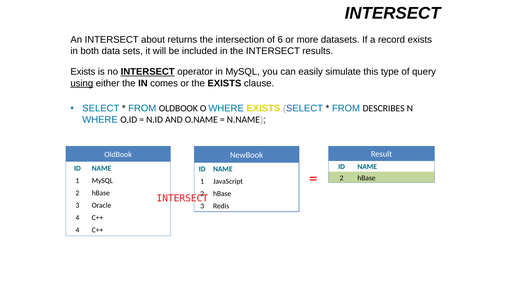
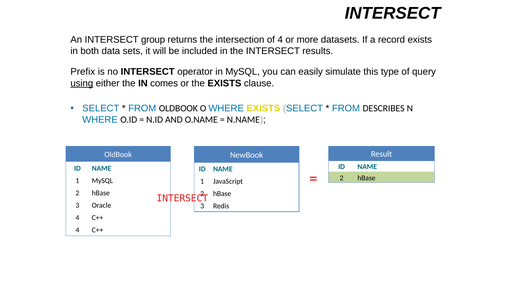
about: about -> group (153, 40)
of 6: 6 -> 4 (280, 40)
Exists: Exists -> Prefix (83, 72)
INTERSECT underline: present -> none (148, 72)
